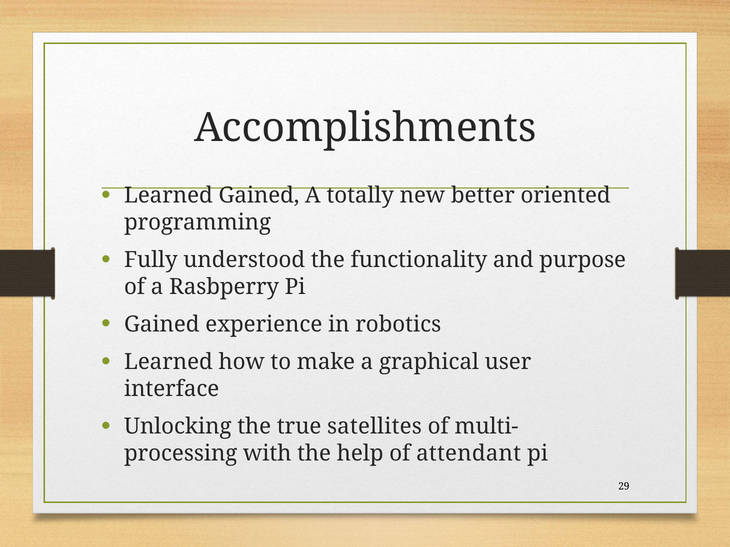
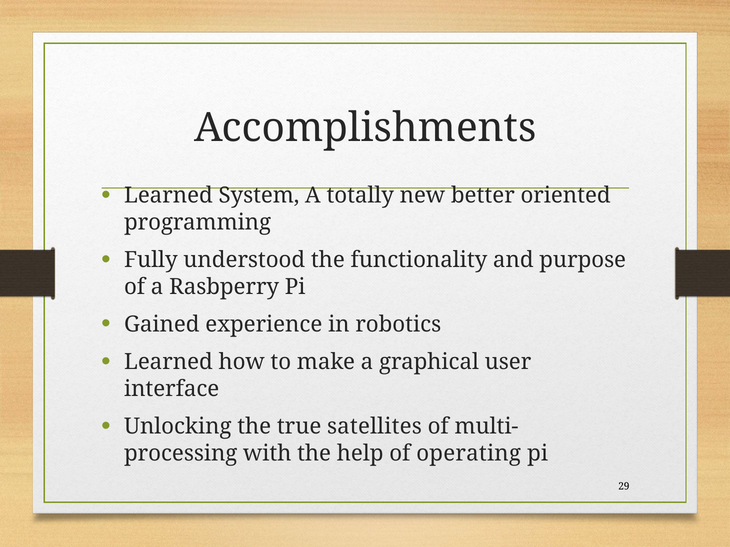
Learned Gained: Gained -> System (259, 196)
attendant: attendant -> operating (469, 454)
